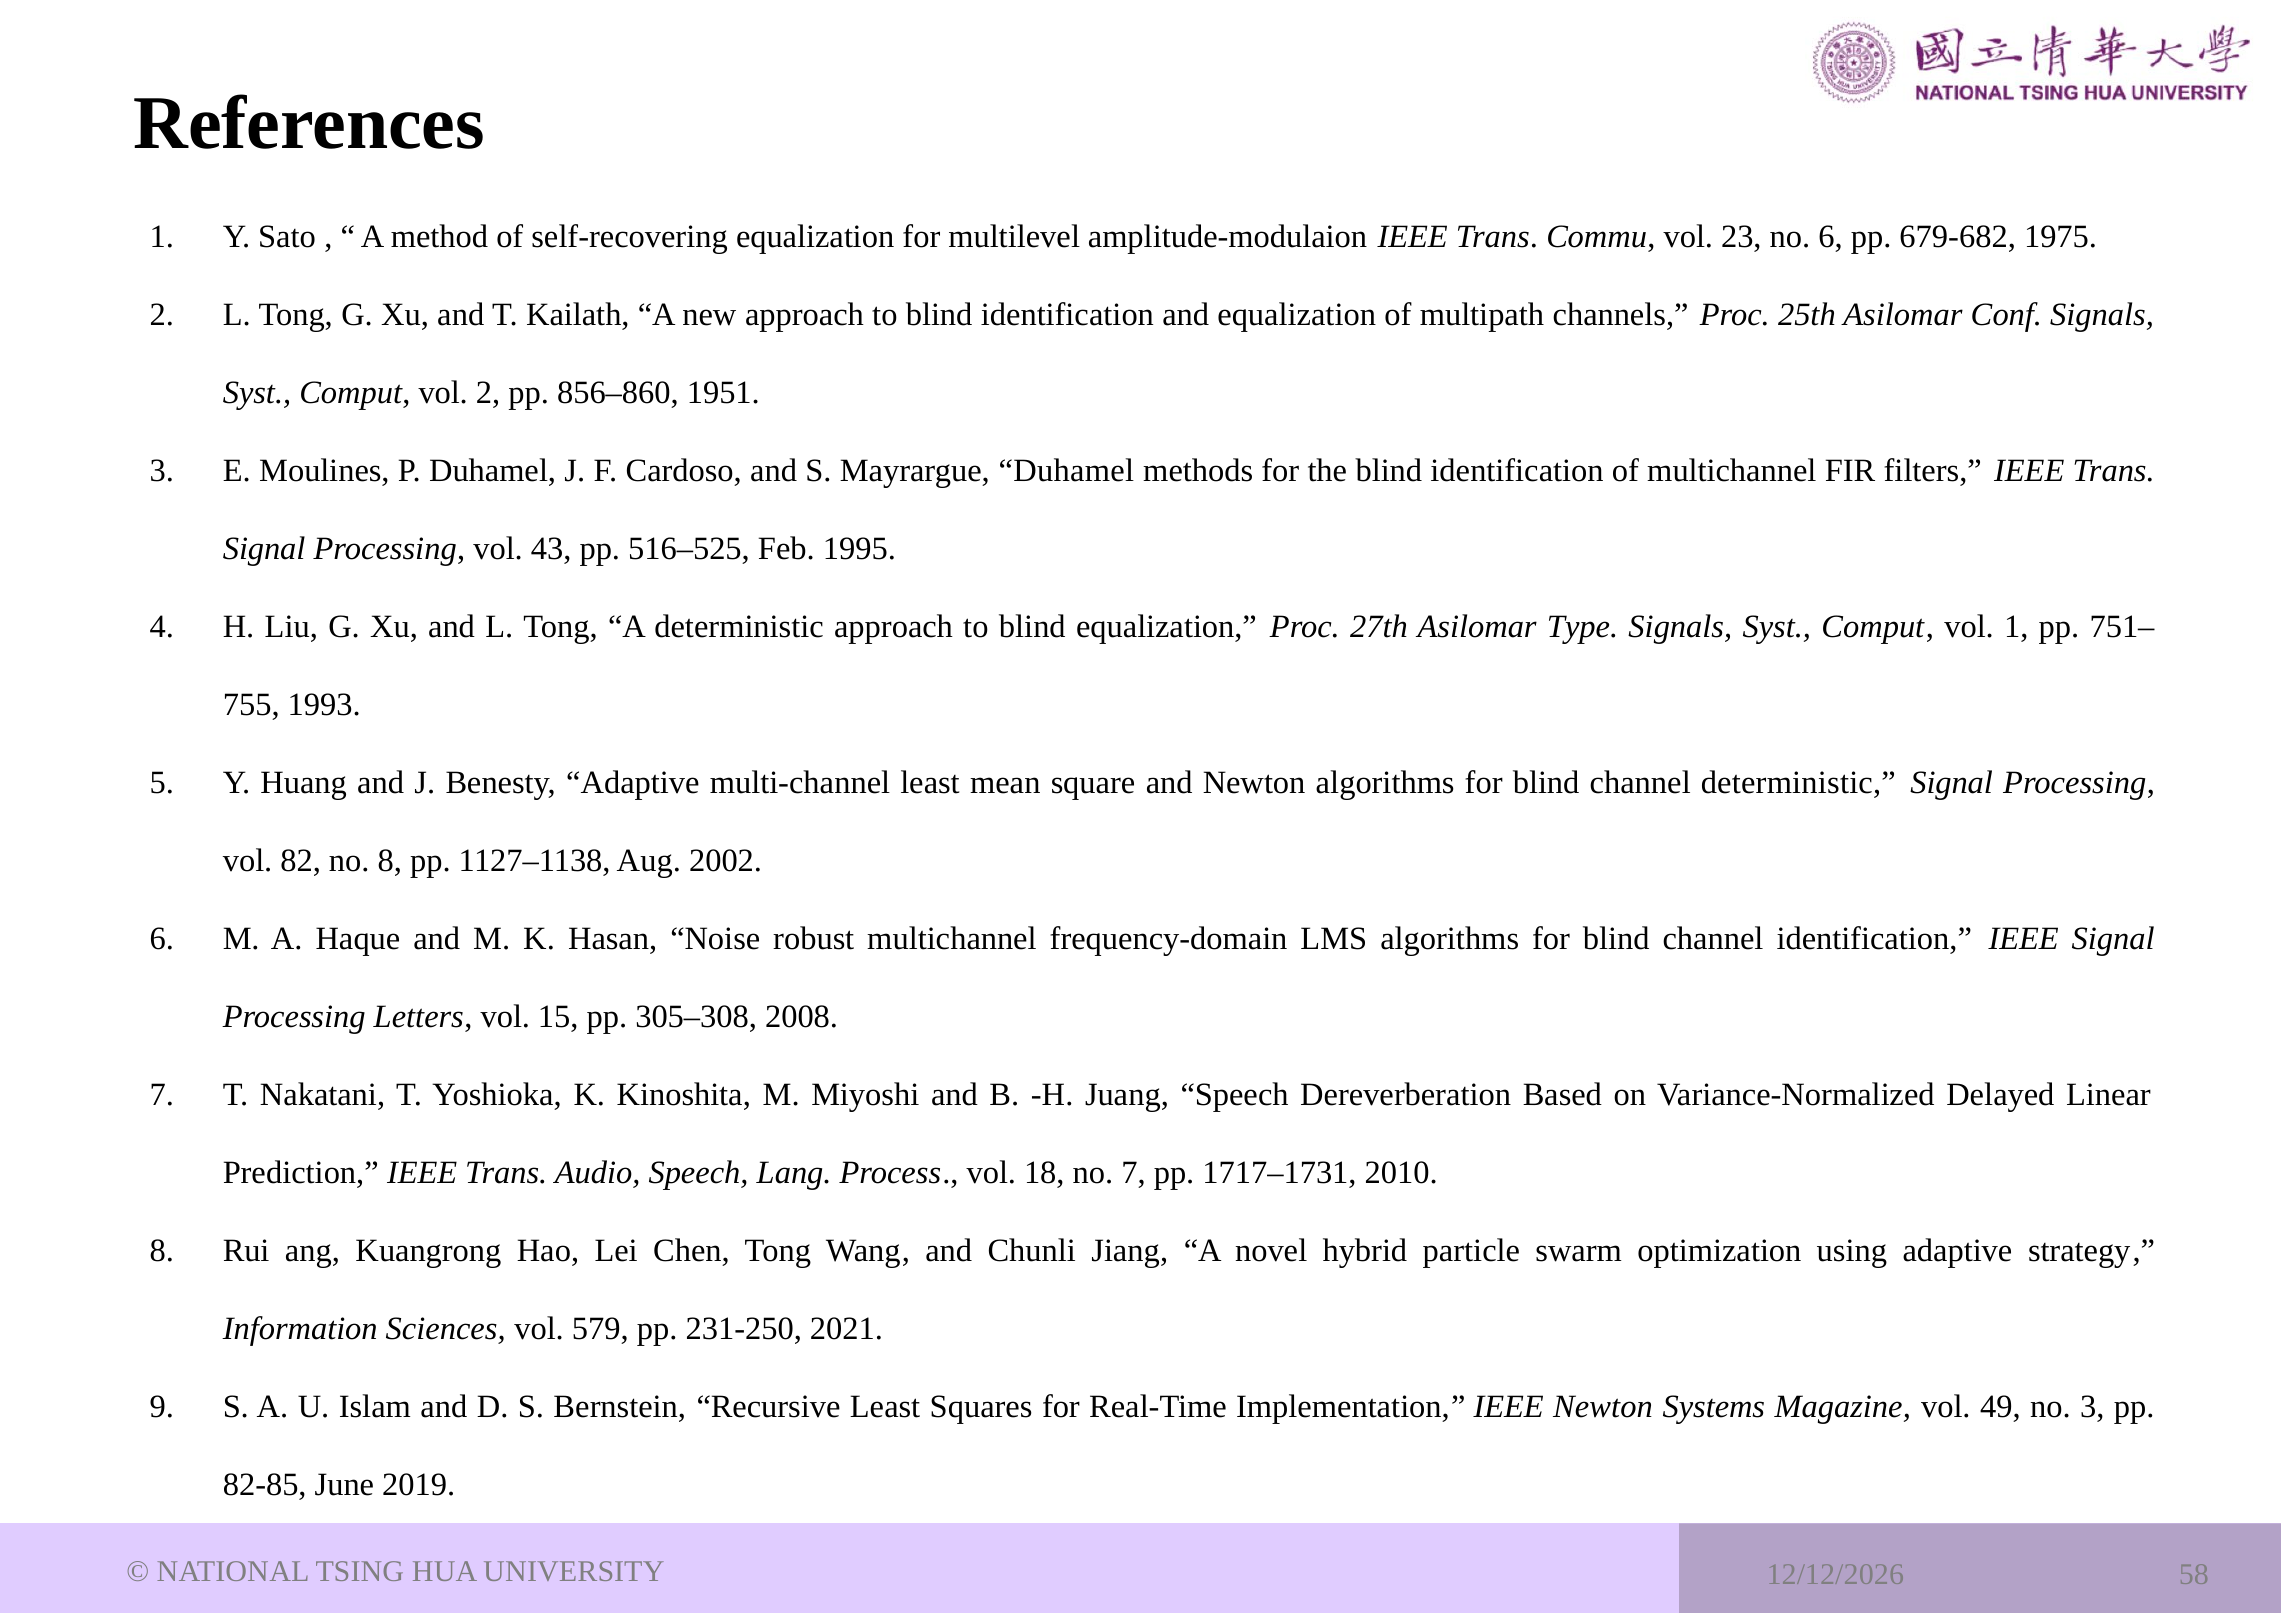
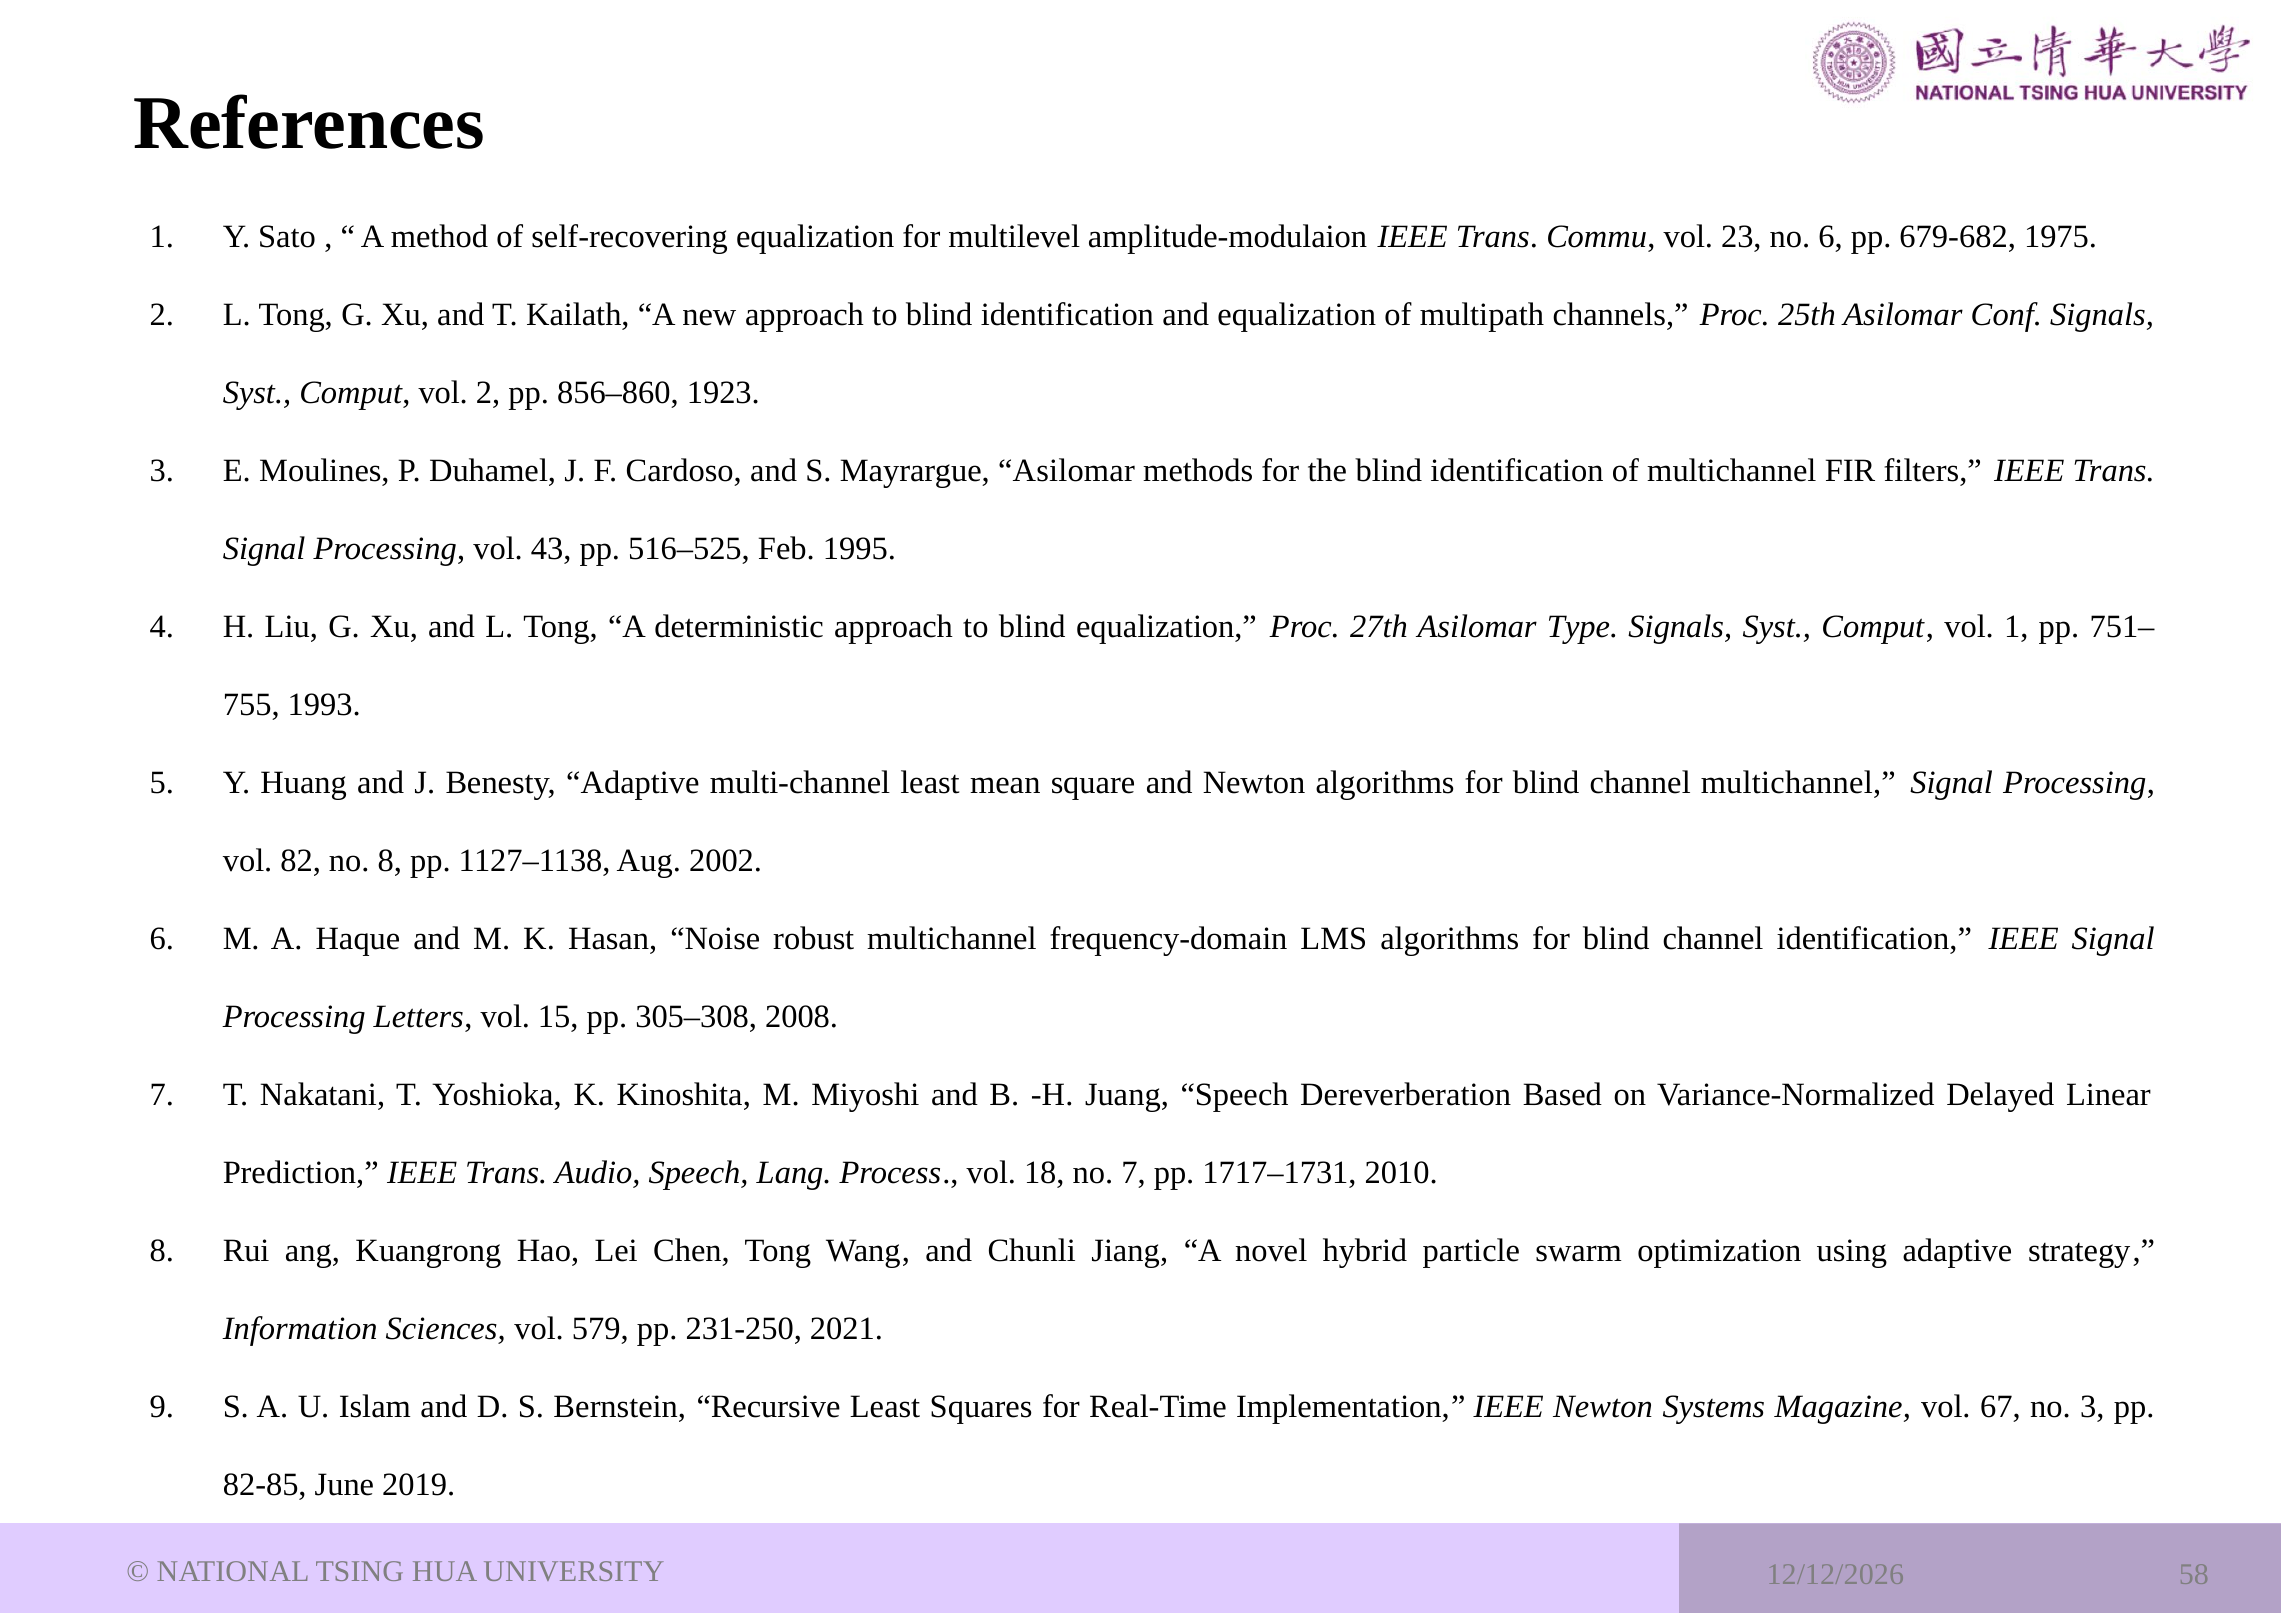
1951: 1951 -> 1923 (723, 392)
Mayrargue Duhamel: Duhamel -> Asilomar (1066, 470)
channel deterministic: deterministic -> multichannel (1798, 782)
49: 49 -> 67 (2000, 1407)
